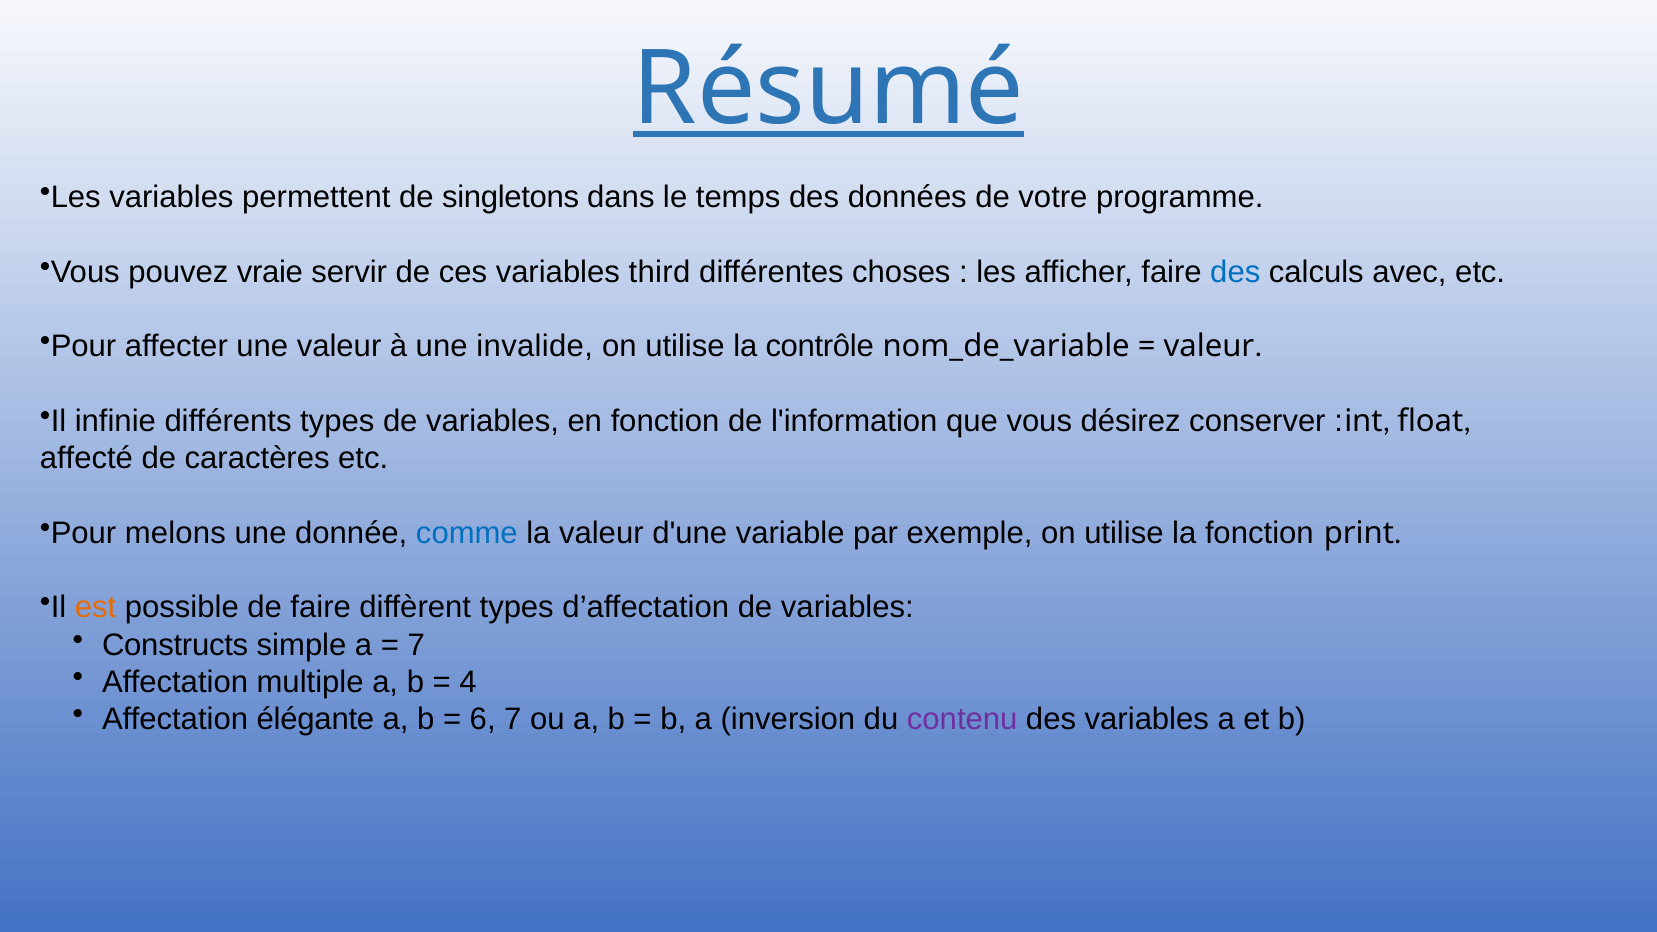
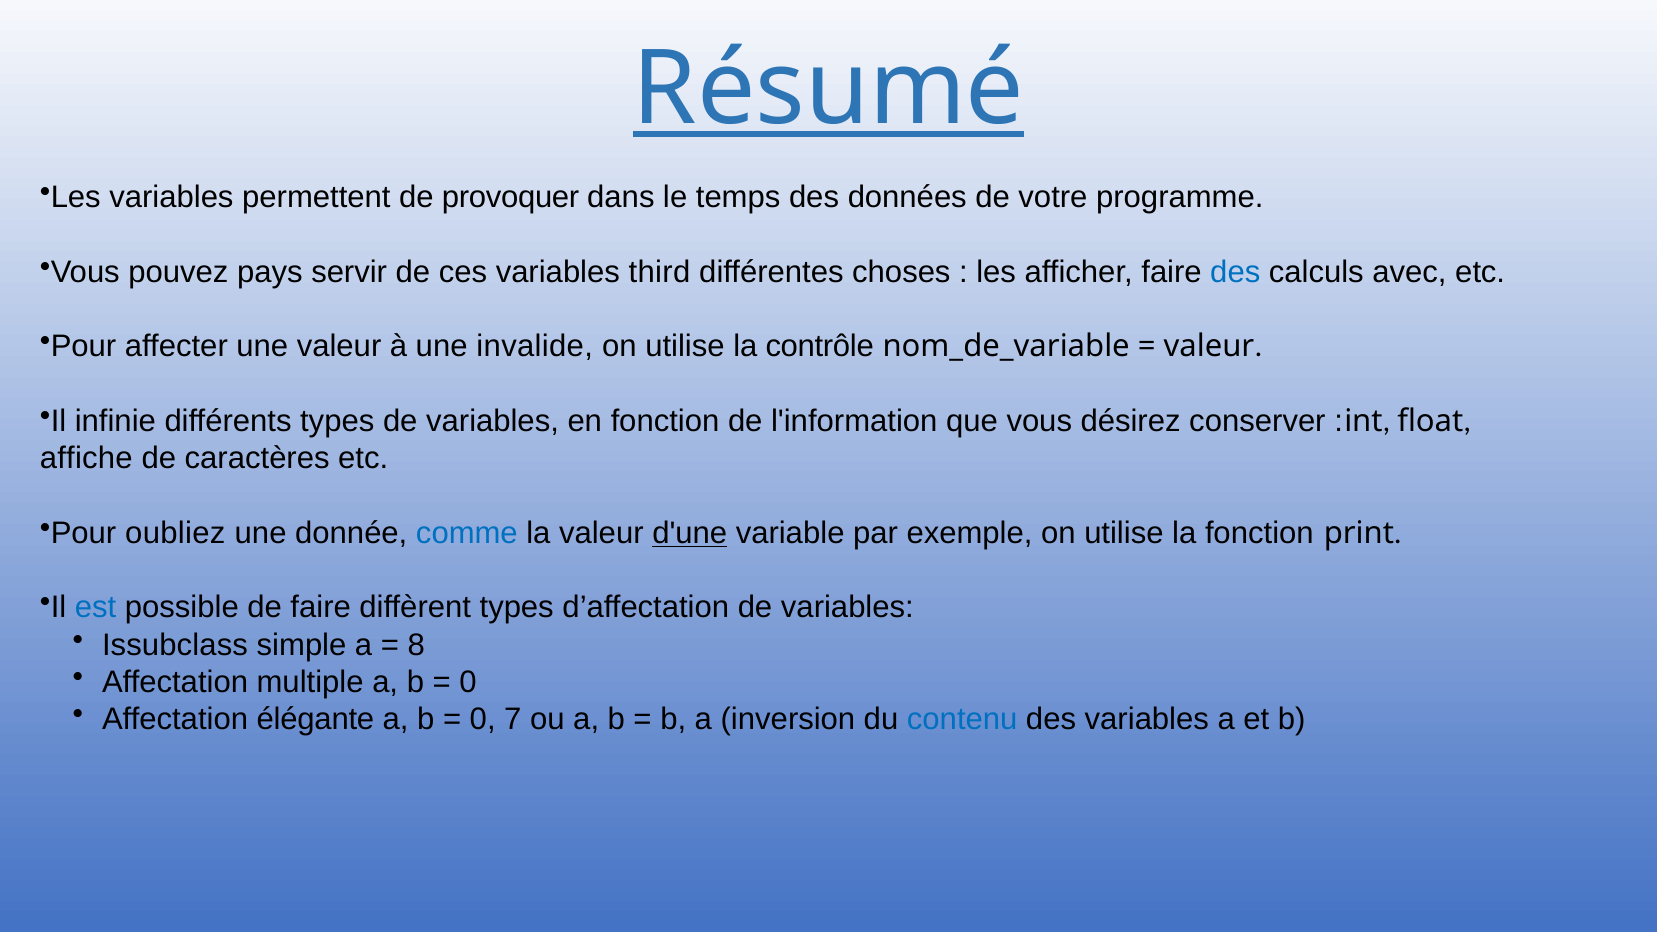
singletons: singletons -> provoquer (511, 198)
vraie: vraie -> pays (270, 272)
affecté: affecté -> affiche (86, 459)
melons: melons -> oubliez (175, 533)
d'une underline: none -> present (690, 533)
est colour: orange -> blue (96, 608)
Constructs: Constructs -> Issubclass (175, 645)
7: 7 -> 8 (416, 645)
4: 4 -> 0 (468, 682)
6: 6 -> 0 (483, 720)
contenu colour: purple -> blue (962, 720)
